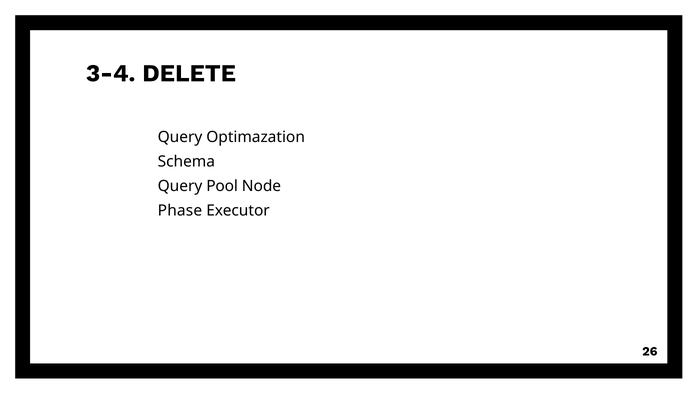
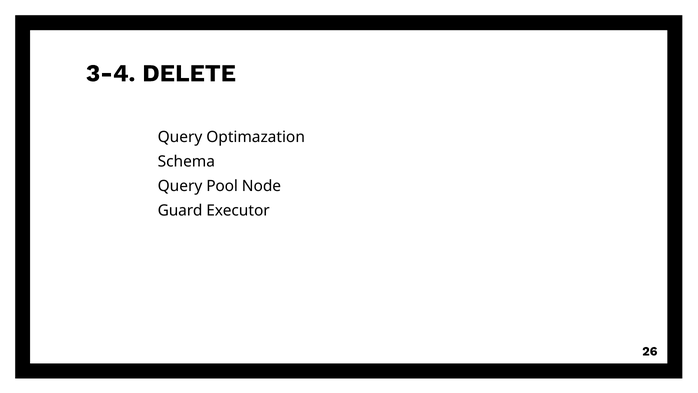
Phase: Phase -> Guard (180, 211)
